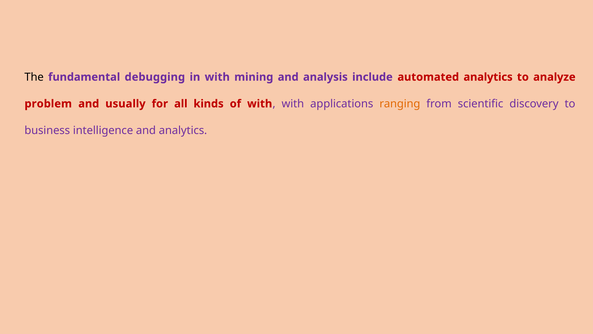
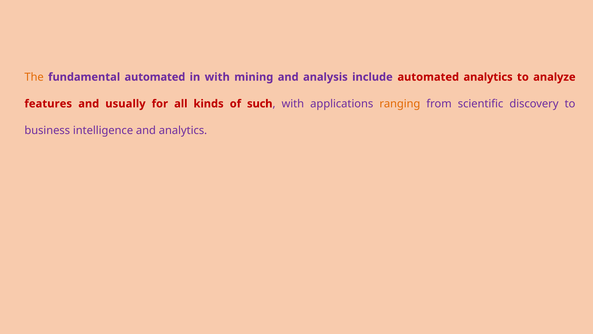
The colour: black -> orange (34, 77)
fundamental debugging: debugging -> automated (155, 77)
problem: problem -> features (48, 104)
of with: with -> such (260, 104)
